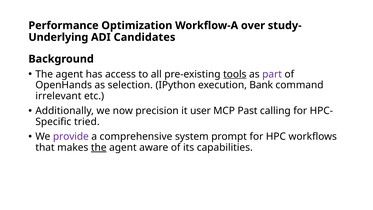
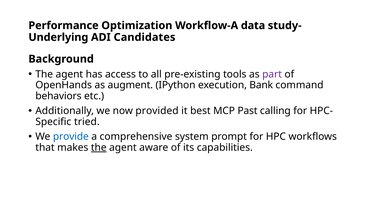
over: over -> data (253, 25)
tools underline: present -> none (235, 74)
selection: selection -> augment (130, 85)
irrelevant: irrelevant -> behaviors (58, 96)
precision: precision -> provided (157, 111)
user: user -> best (200, 111)
provide colour: purple -> blue (71, 136)
